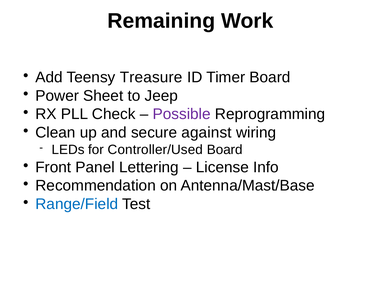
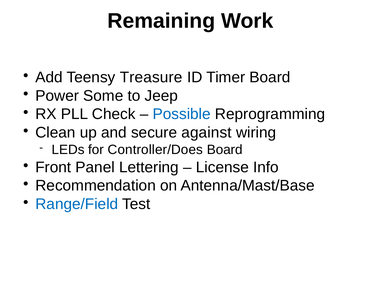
Sheet: Sheet -> Some (103, 96)
Possible colour: purple -> blue (182, 114)
Controller/Used: Controller/Used -> Controller/Does (155, 150)
